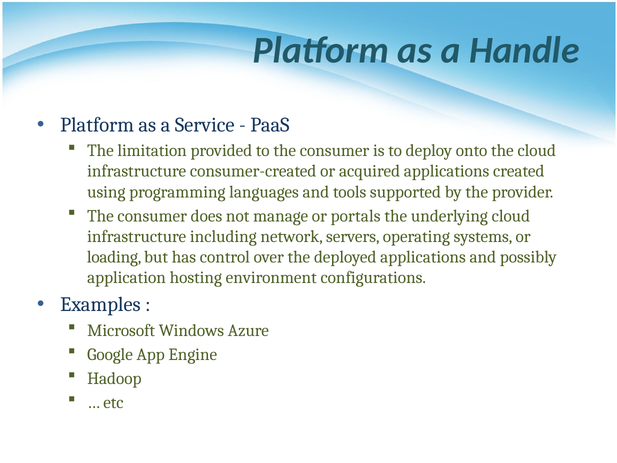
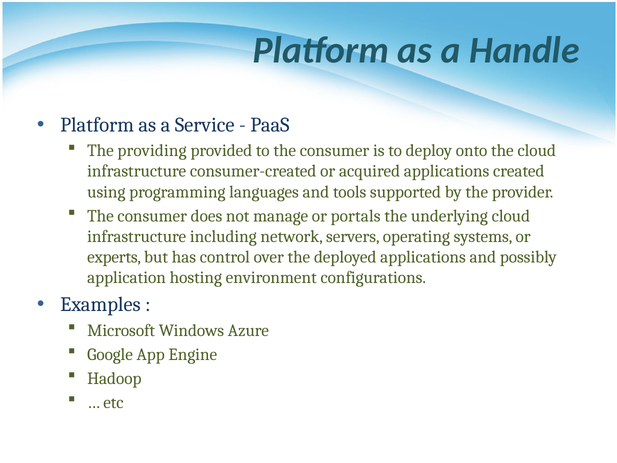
limitation: limitation -> providing (152, 151)
loading: loading -> experts (114, 257)
